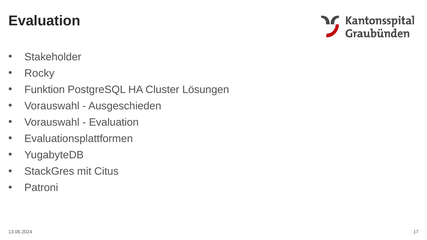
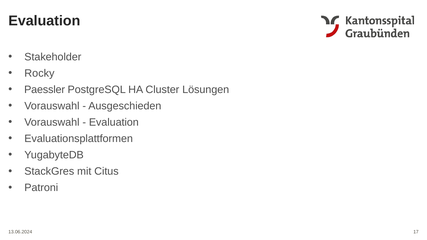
Funktion: Funktion -> Paessler (45, 90)
